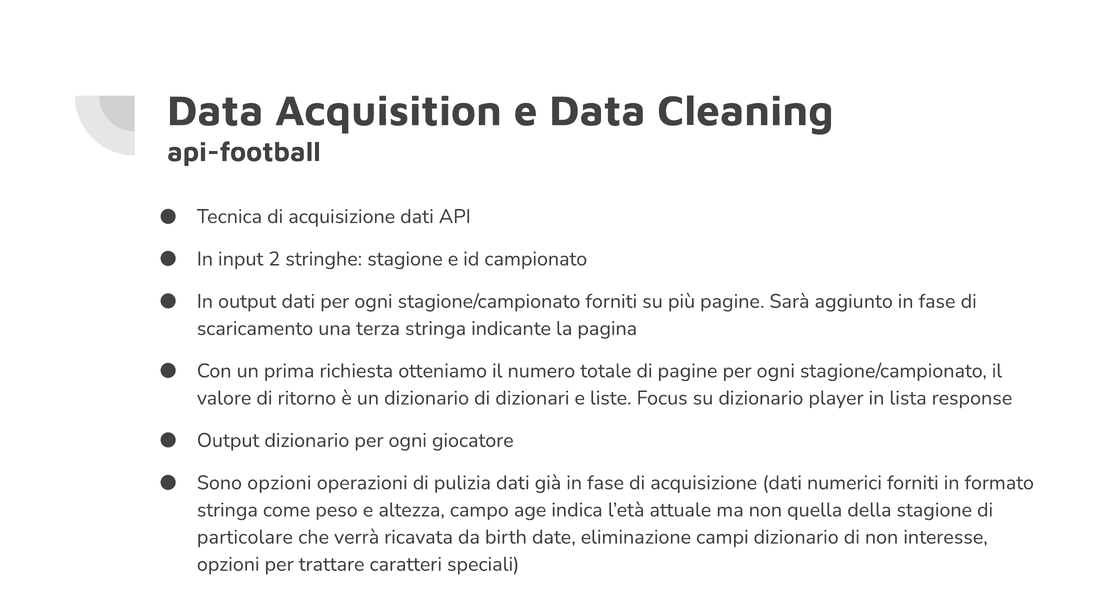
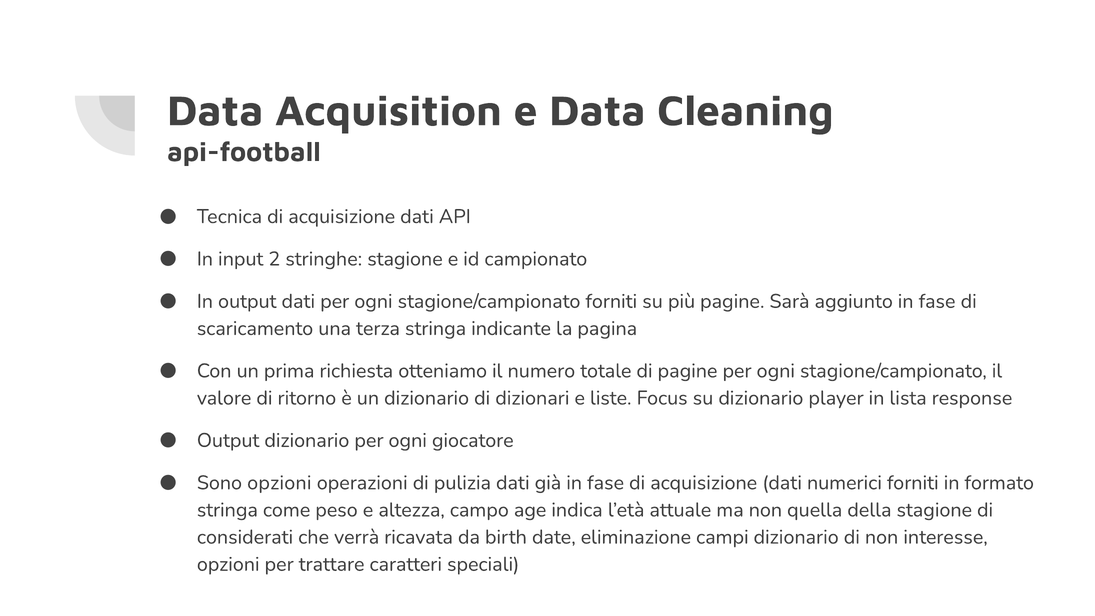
particolare: particolare -> considerati (245, 537)
